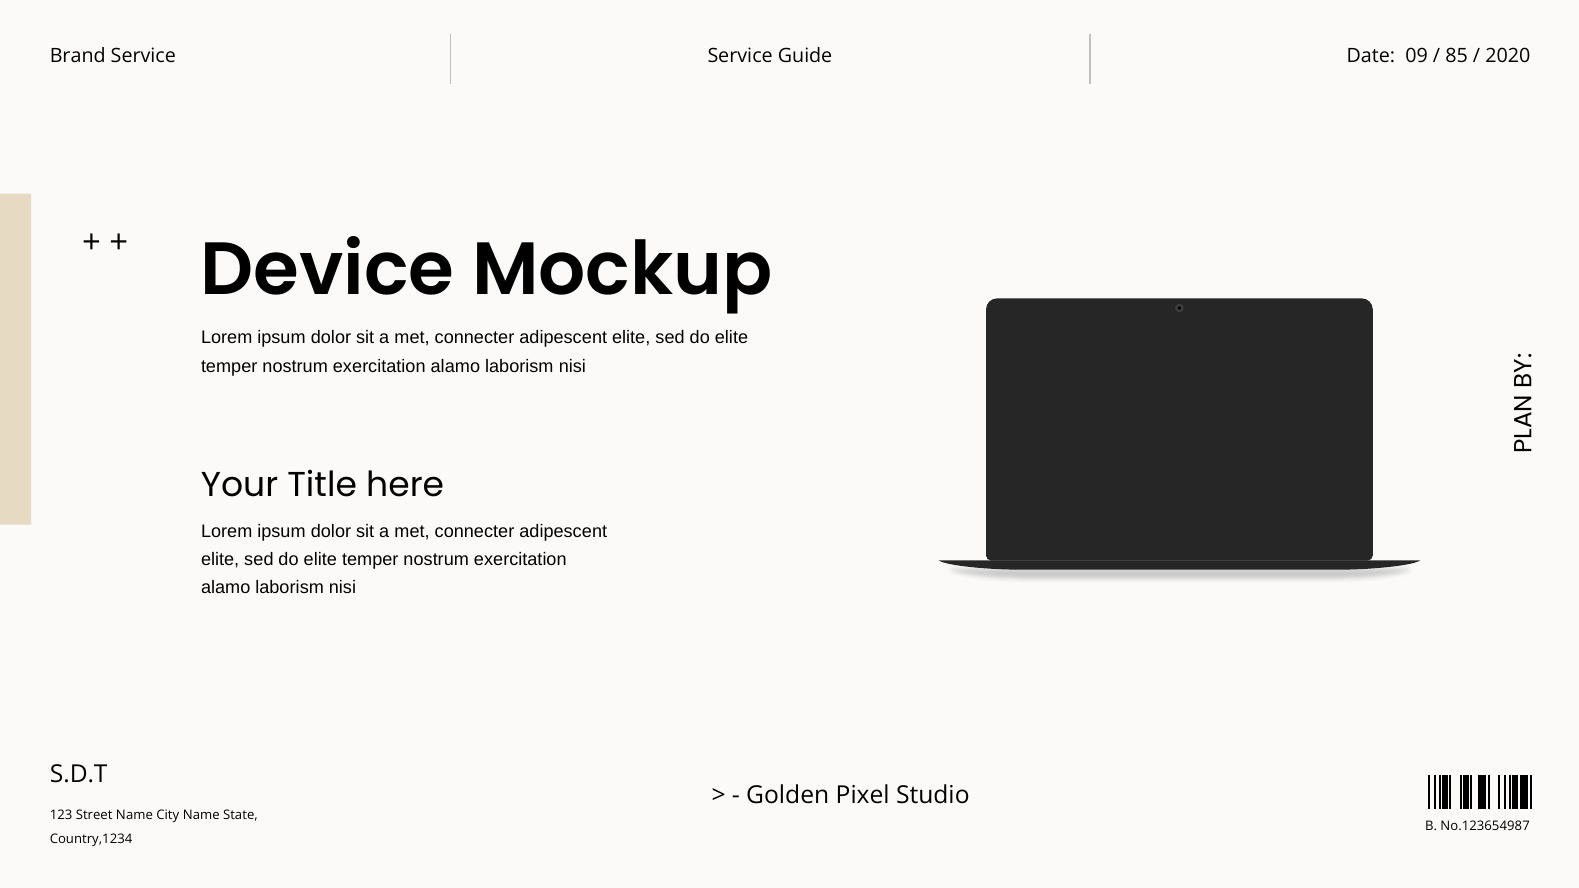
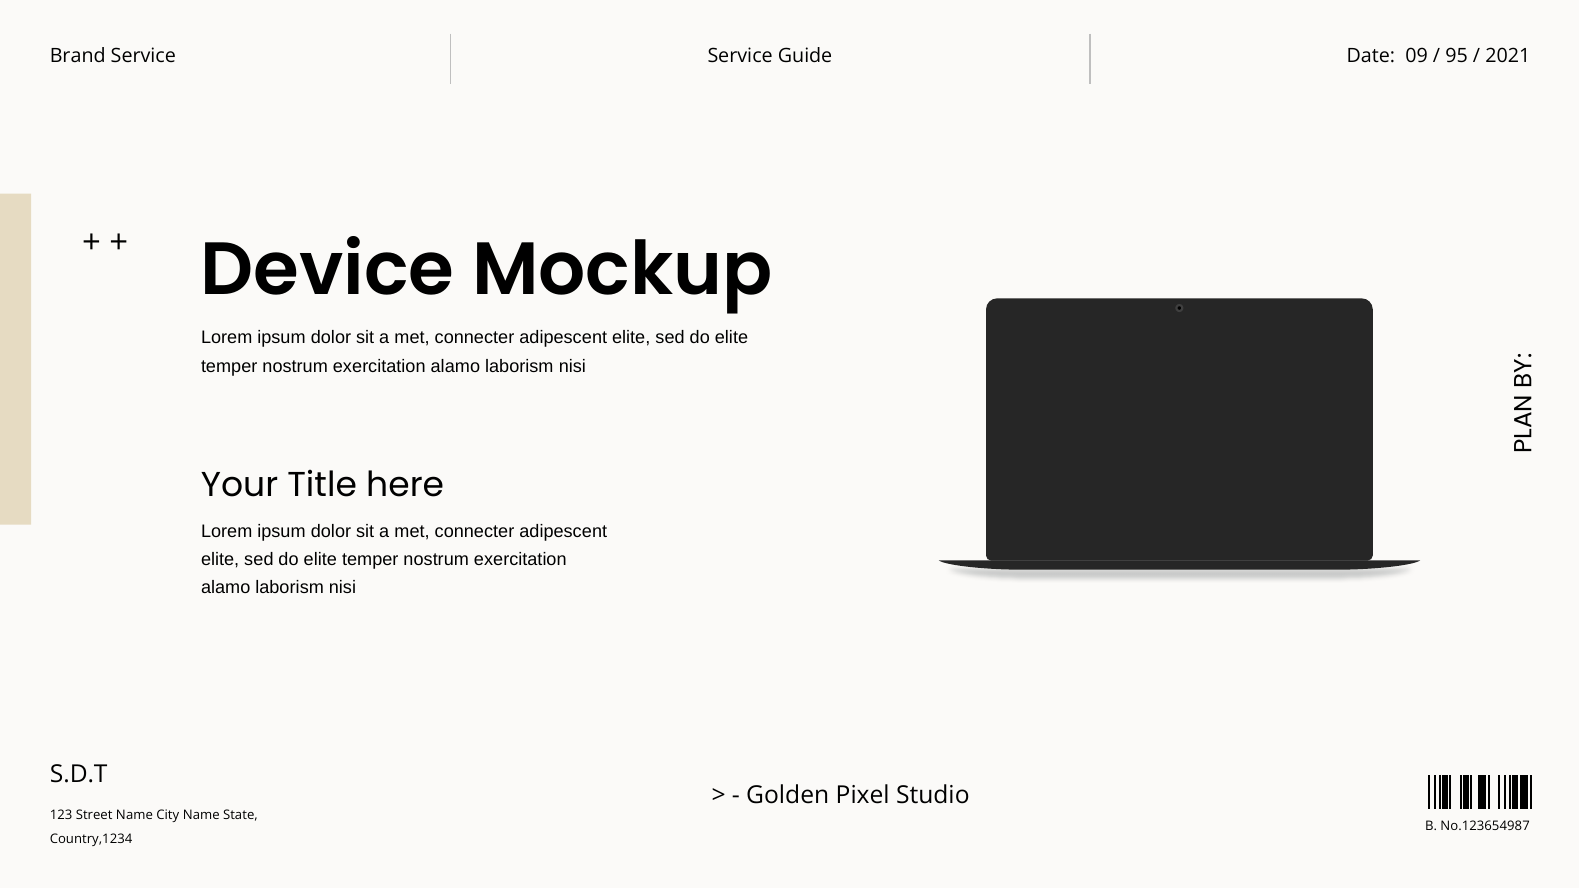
85: 85 -> 95 (1457, 56)
2020: 2020 -> 2021 (1508, 56)
